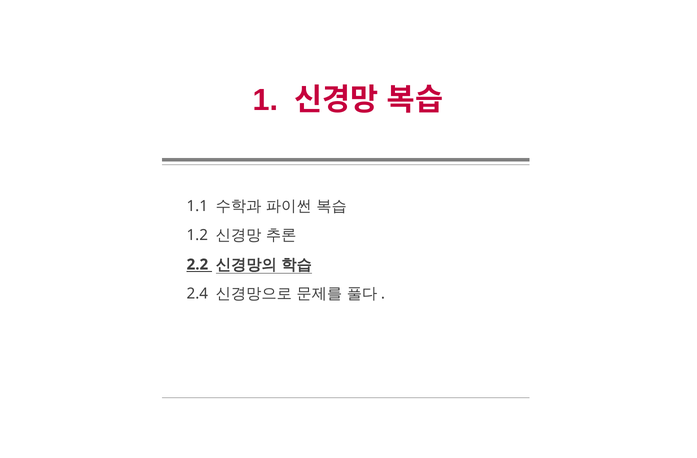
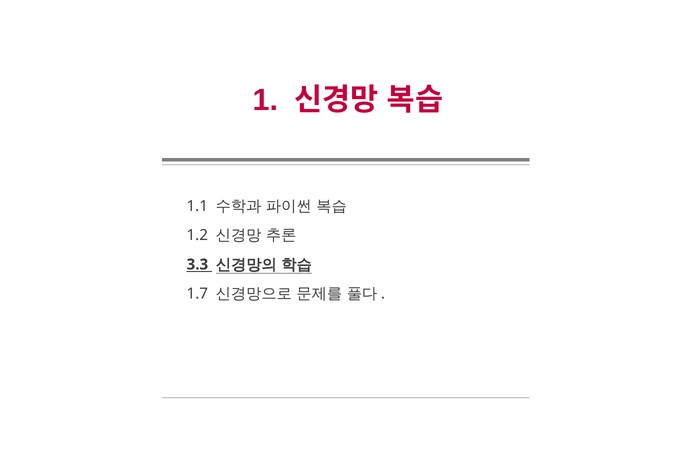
2.2: 2.2 -> 3.3 (197, 264)
2.4: 2.4 -> 1.7 (197, 294)
